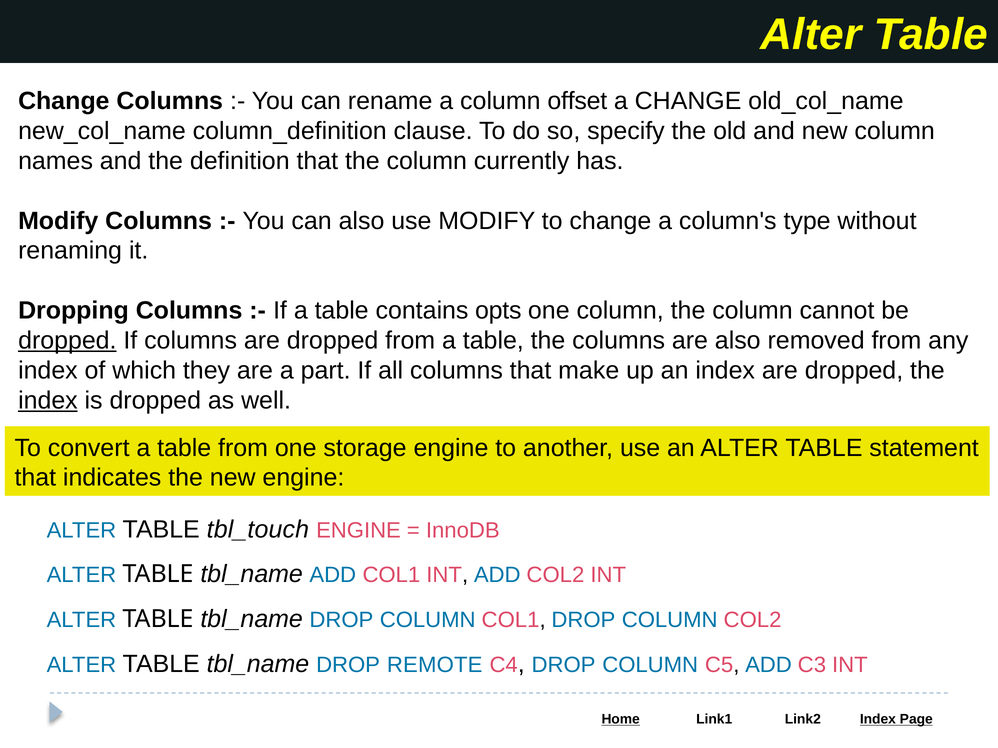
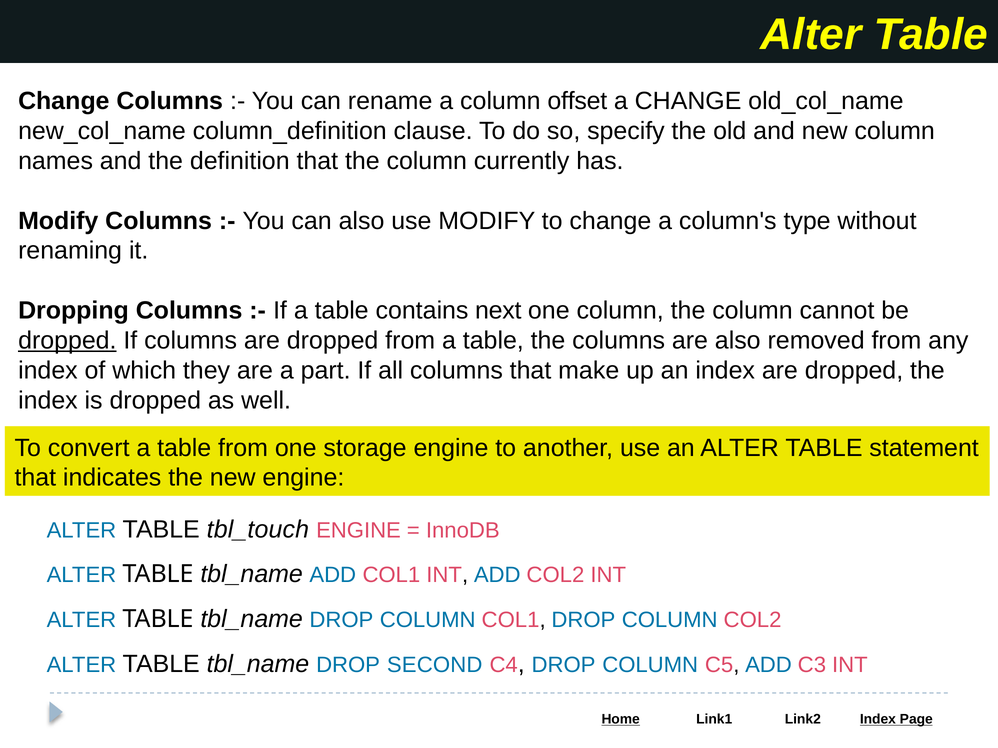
opts: opts -> next (498, 311)
index underline: present -> none (48, 401)
REMOTE: REMOTE -> SECOND (435, 665)
